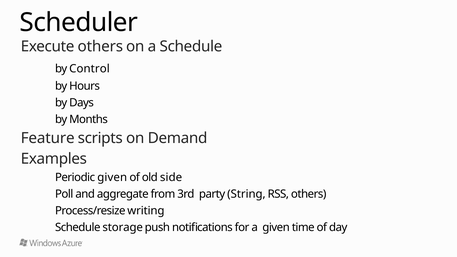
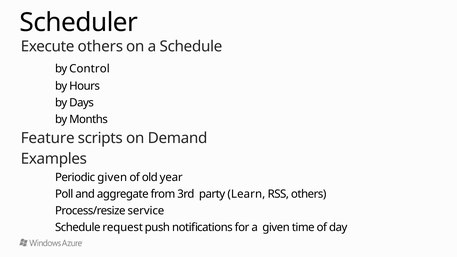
side: side -> year (171, 178)
String: String -> Learn (246, 194)
writing: writing -> service (146, 211)
storage: storage -> request (123, 227)
